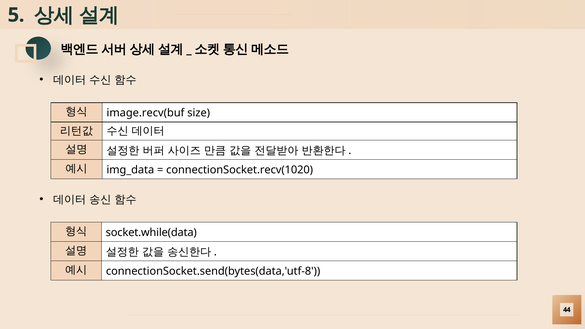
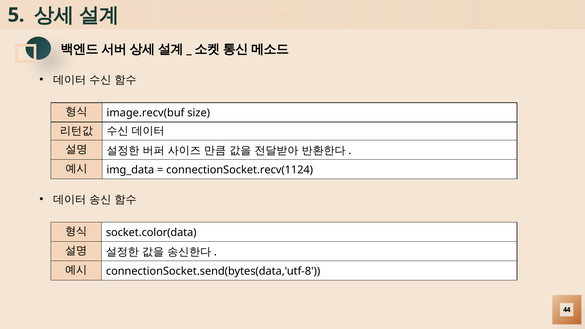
connectionSocket.recv(1020: connectionSocket.recv(1020 -> connectionSocket.recv(1124 (240, 170)
socket.while(data: socket.while(data -> socket.color(data (151, 232)
